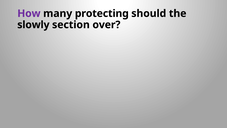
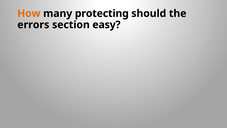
How colour: purple -> orange (29, 13)
slowly: slowly -> errors (33, 25)
over: over -> easy (106, 25)
